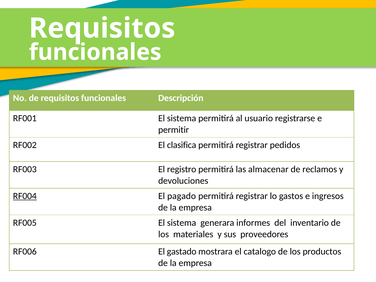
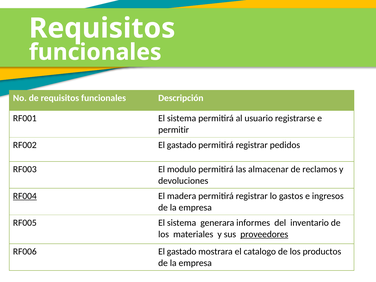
RF002 El clasifica: clasifica -> gastado (182, 145)
registro: registro -> modulo (182, 169)
pagado: pagado -> madera (182, 196)
proveedores underline: none -> present (264, 234)
